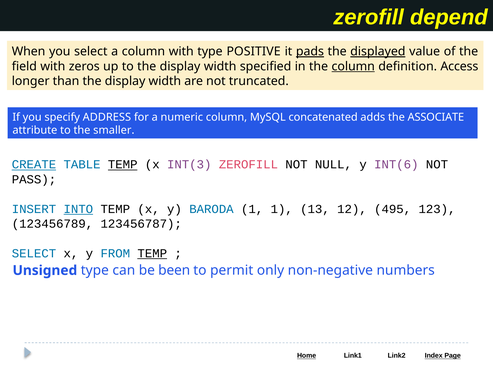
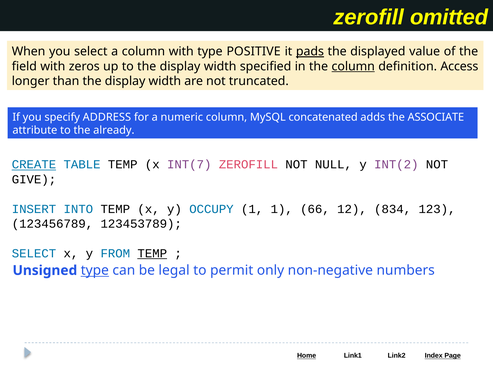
depend: depend -> omitted (449, 17)
displayed underline: present -> none (378, 51)
smaller: smaller -> already (114, 130)
TEMP underline: present -> none (123, 164)
INT(3: INT(3 -> INT(7 (189, 164)
INT(6: INT(6 -> INT(2 (396, 164)
PASS: PASS -> GIVE (34, 179)
INTO underline: present -> none (78, 209)
BARODA: BARODA -> OCCUPY (211, 209)
13: 13 -> 66 (315, 209)
495: 495 -> 834 (393, 209)
123456787: 123456787 -> 123453789 (141, 224)
type underline: none -> present (95, 270)
been: been -> legal (174, 270)
